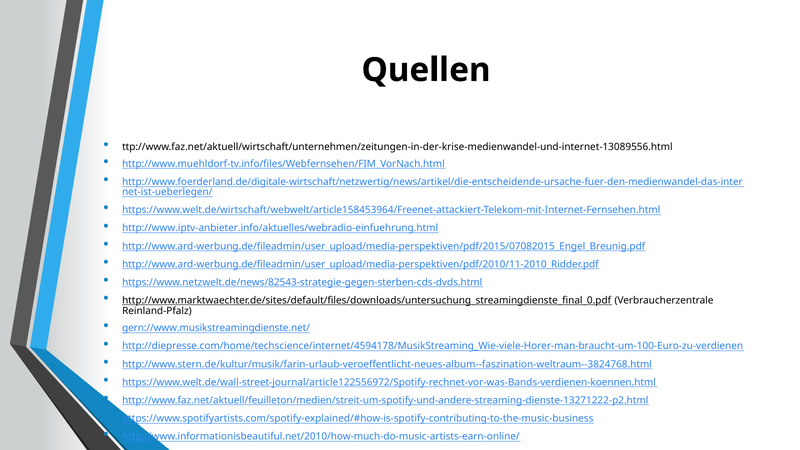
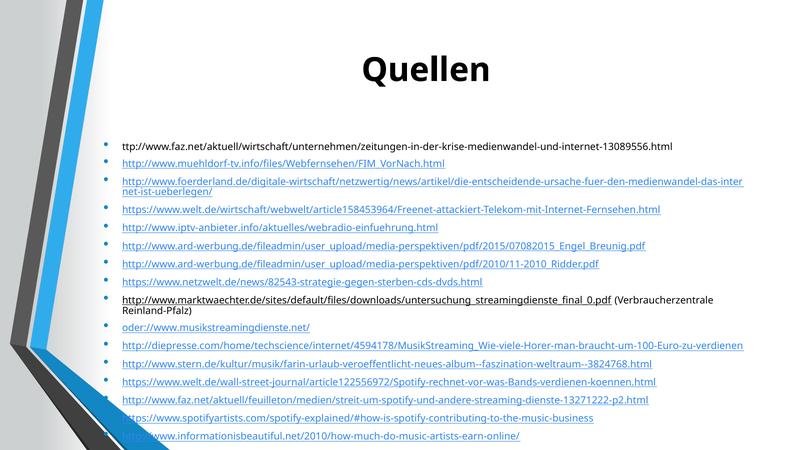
gern://www.musikstreamingdienste.net/: gern://www.musikstreamingdienste.net/ -> oder://www.musikstreamingdienste.net/ (216, 328)
